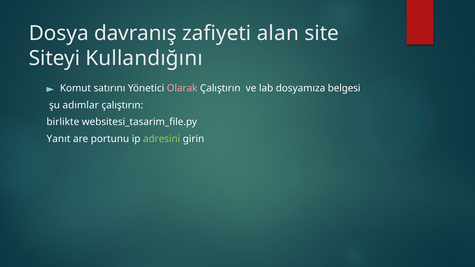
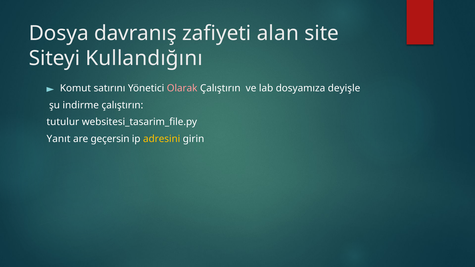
belgesi: belgesi -> deyişle (344, 88)
adımlar: adımlar -> indirme (81, 105)
birlikte: birlikte -> tutulur (63, 122)
portunu: portunu -> geçersin (110, 139)
adresini colour: light green -> yellow (162, 139)
